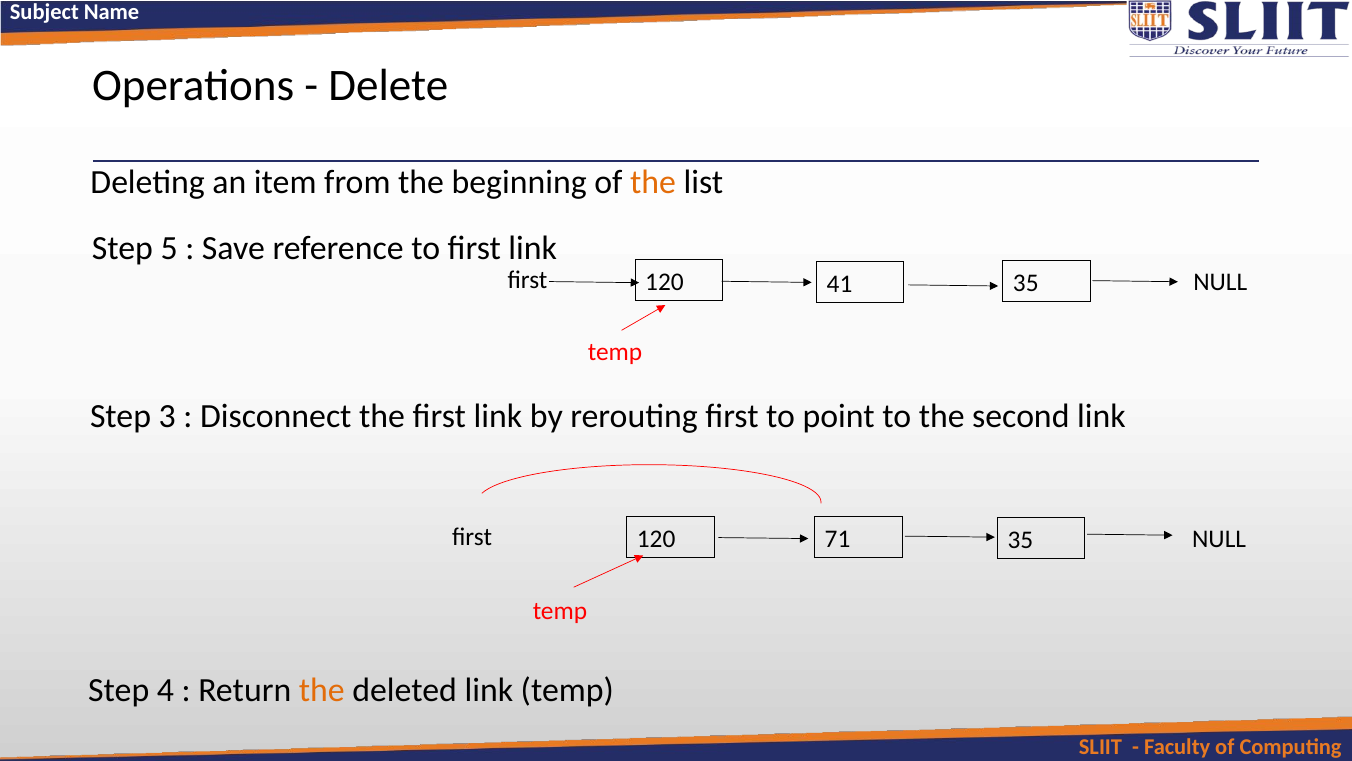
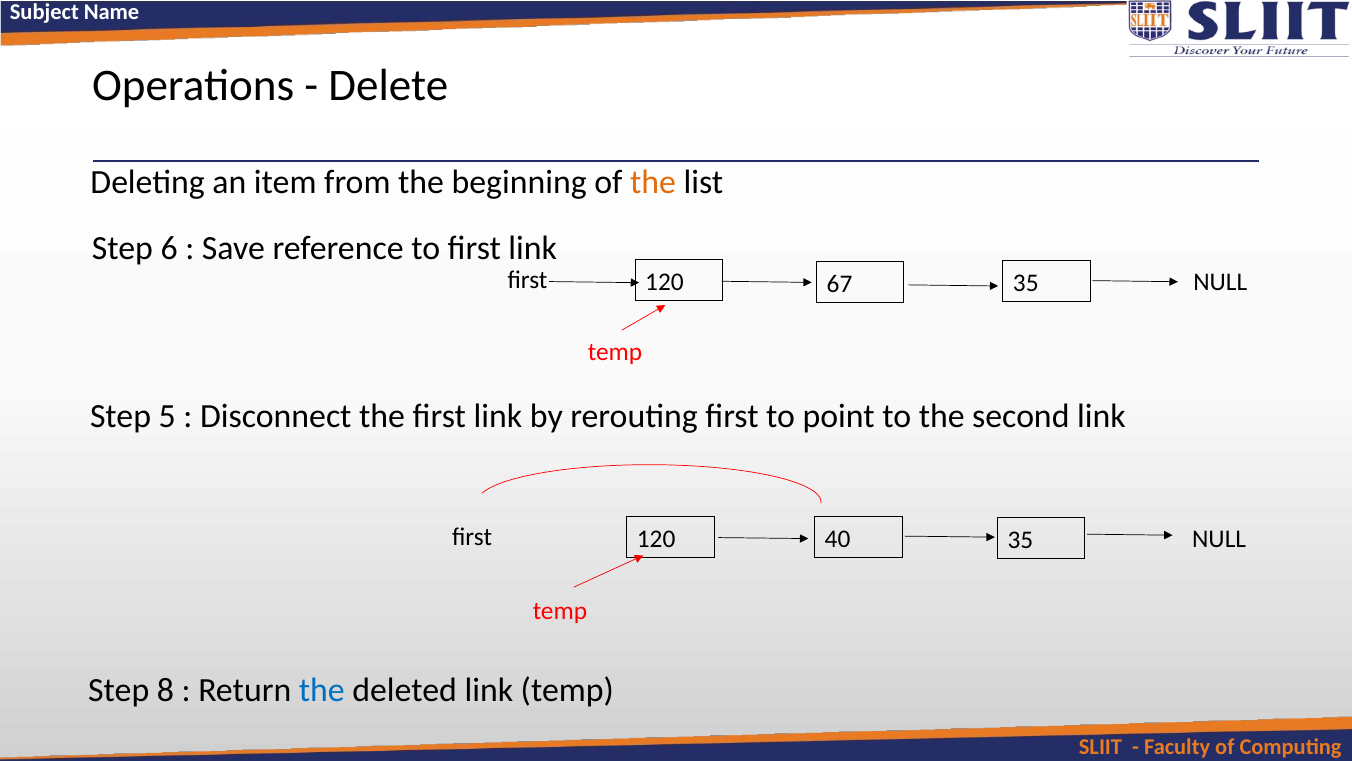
5: 5 -> 6 (169, 248)
41: 41 -> 67 (840, 284)
3: 3 -> 5 (167, 416)
71: 71 -> 40 (838, 538)
4: 4 -> 8 (165, 690)
the colour: orange -> blue (322, 690)
